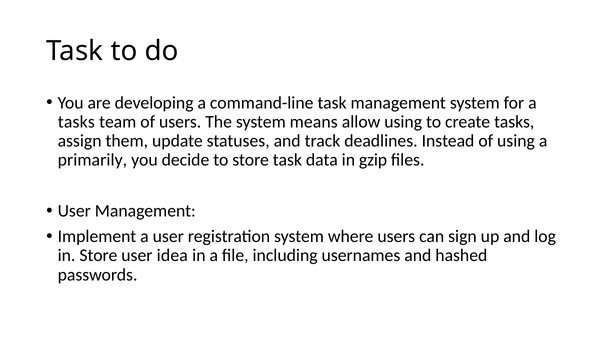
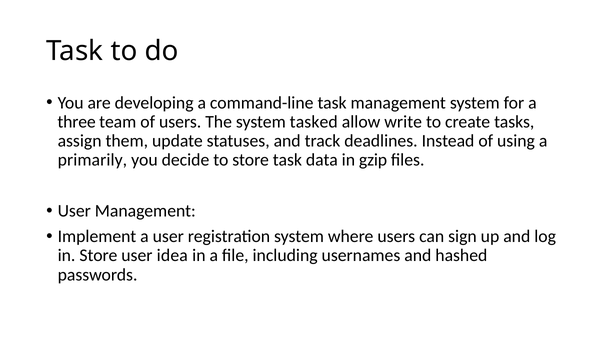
tasks: tasks -> three (77, 122)
means: means -> tasked (314, 122)
allow using: using -> write (403, 122)
